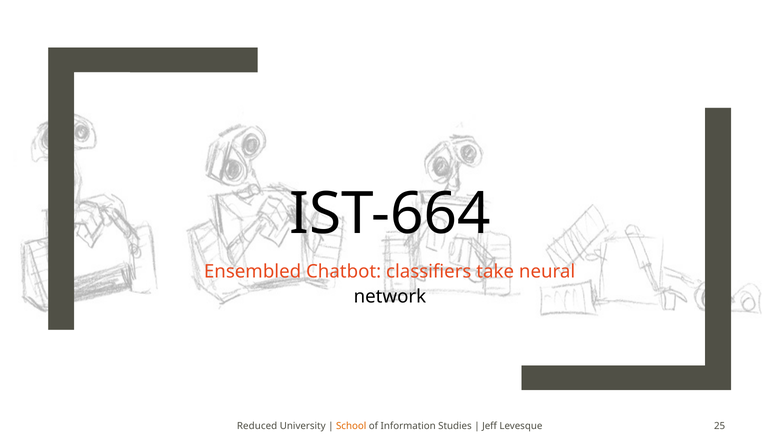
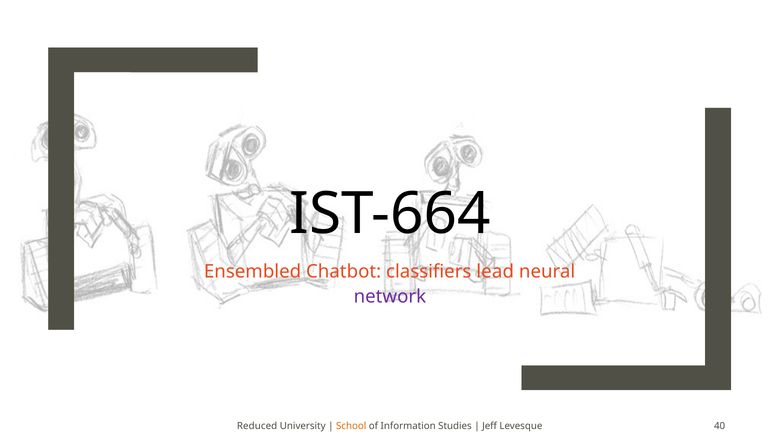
take: take -> lead (495, 271)
network colour: black -> purple (390, 296)
25: 25 -> 40 (720, 426)
